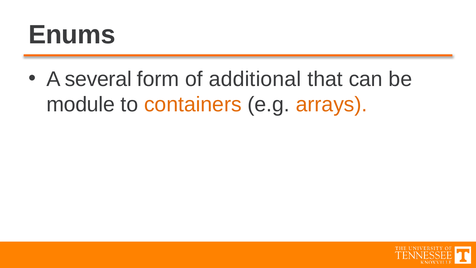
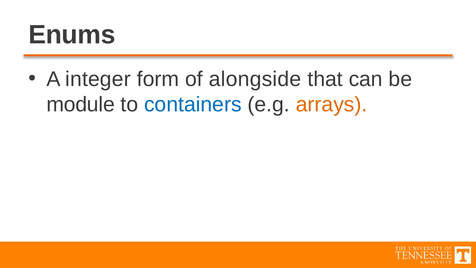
several: several -> integer (98, 79)
additional: additional -> alongside (255, 79)
containers colour: orange -> blue (193, 104)
